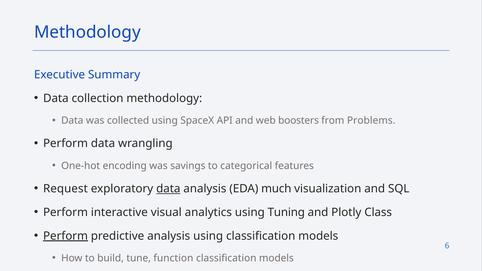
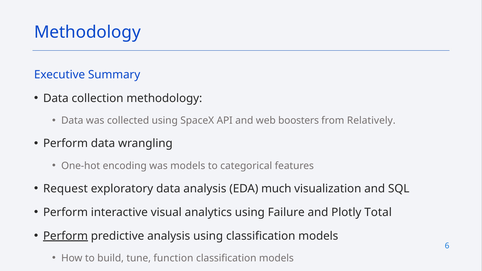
Problems: Problems -> Relatively (371, 121)
was savings: savings -> models (188, 166)
data underline: present -> none (168, 189)
Tuning: Tuning -> Failure (286, 212)
Class: Class -> Total (378, 212)
